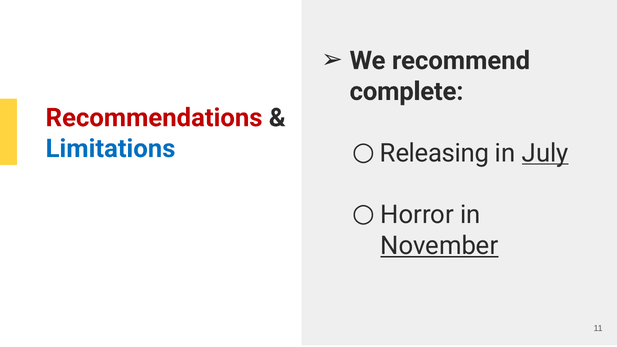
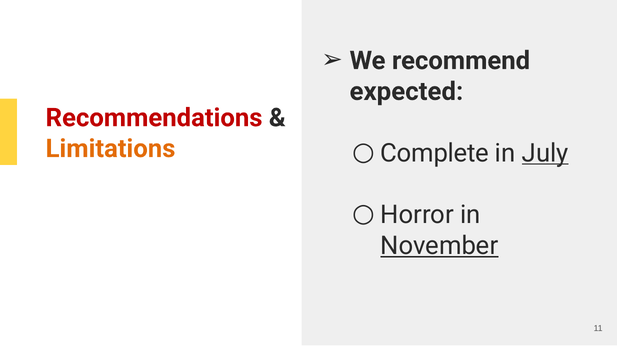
complete: complete -> expected (406, 91)
Limitations colour: blue -> orange (110, 149)
Releasing: Releasing -> Complete (435, 153)
